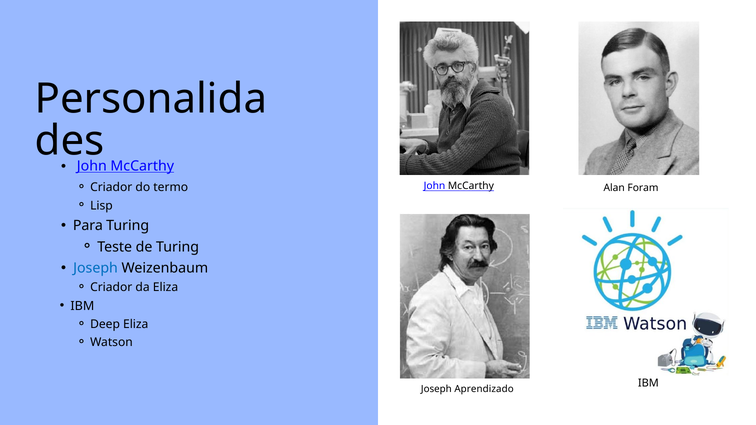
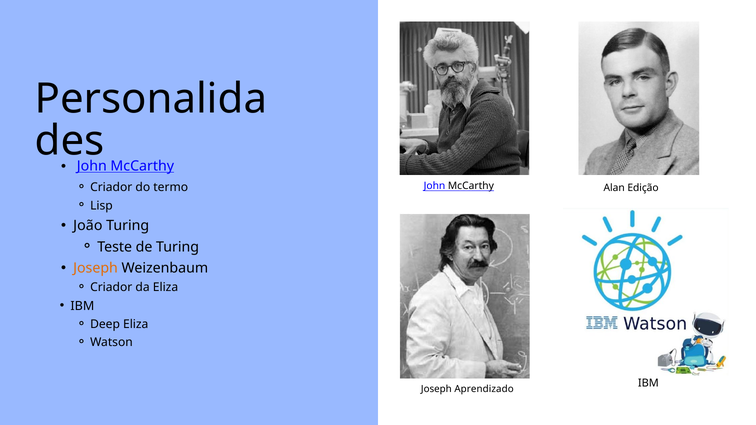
Foram: Foram -> Edição (643, 188)
Para: Para -> João (88, 226)
Joseph colour: blue -> orange (96, 268)
